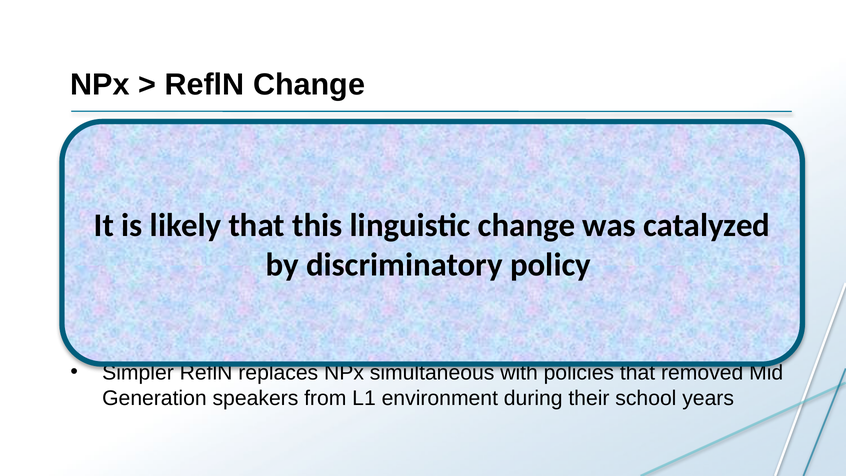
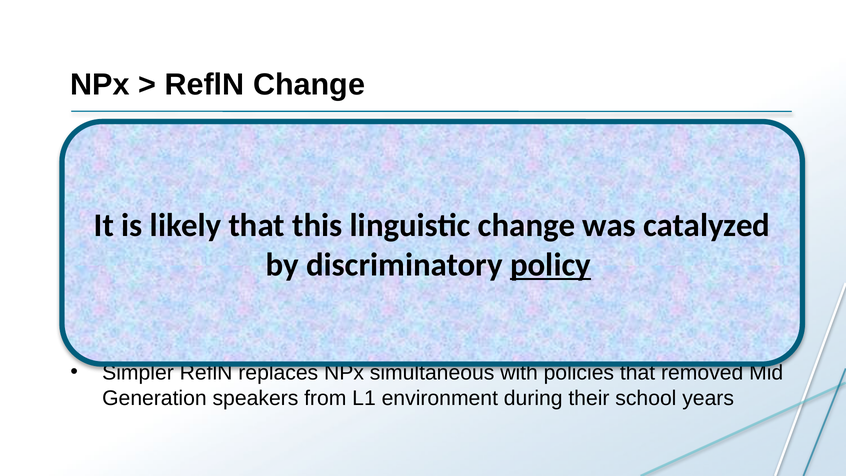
policy underline: none -> present (551, 265)
